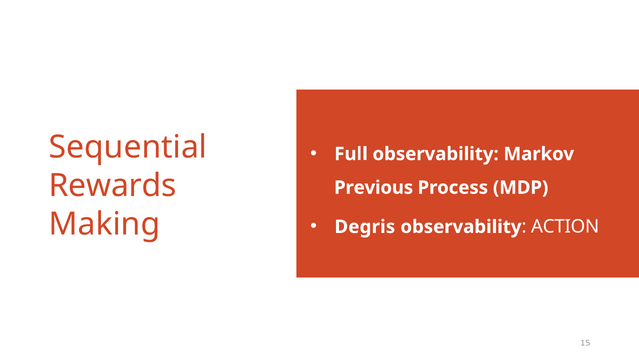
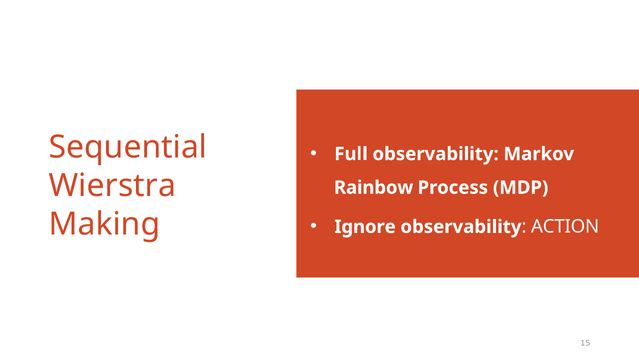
Rewards: Rewards -> Wierstra (112, 185)
Previous: Previous -> Rainbow (374, 187)
Degris: Degris -> Ignore (365, 226)
